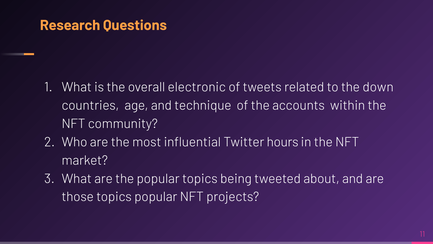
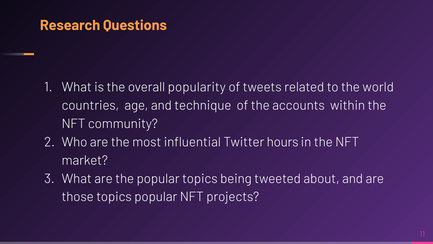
electronic: electronic -> popularity (197, 87)
down: down -> world (378, 87)
